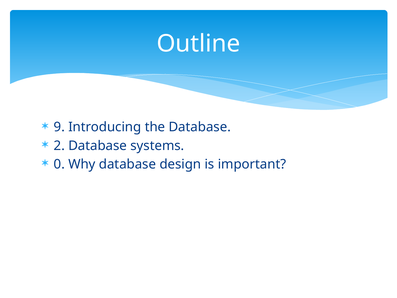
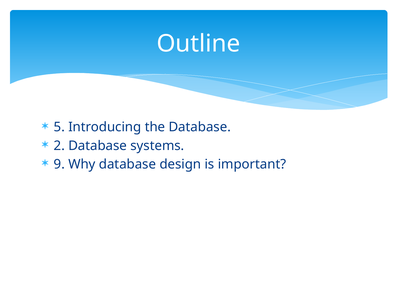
9: 9 -> 5 (59, 127)
0: 0 -> 9 (59, 164)
